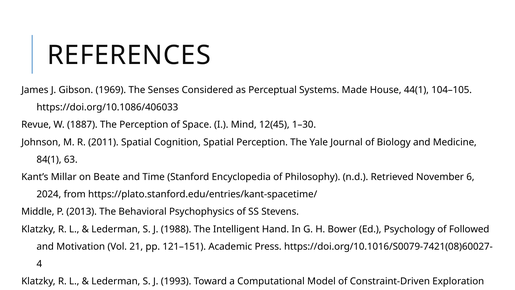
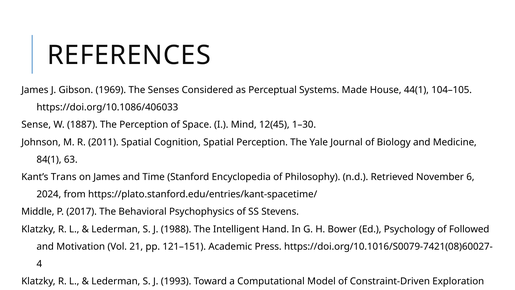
Revue: Revue -> Sense (36, 125)
Millar: Millar -> Trans (64, 177)
on Beate: Beate -> James (107, 177)
2013: 2013 -> 2017 (82, 212)
